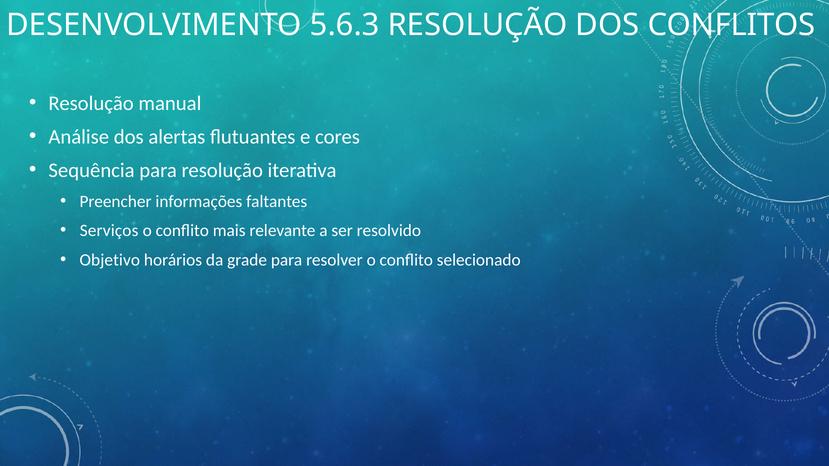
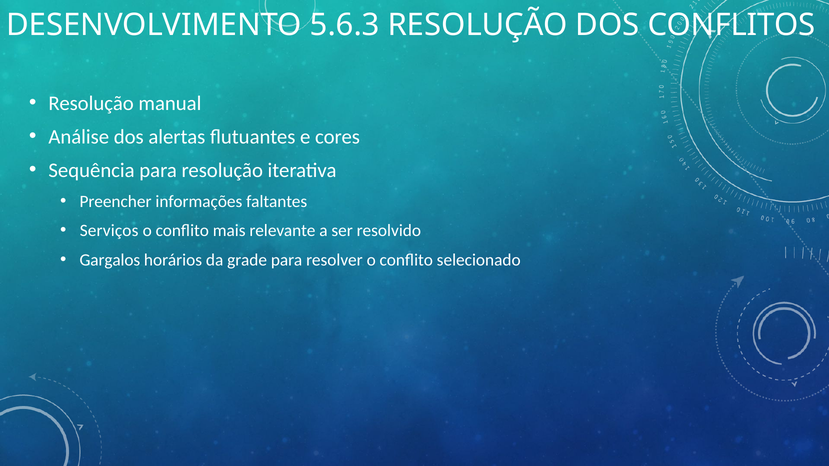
Objetivo: Objetivo -> Gargalos (110, 260)
